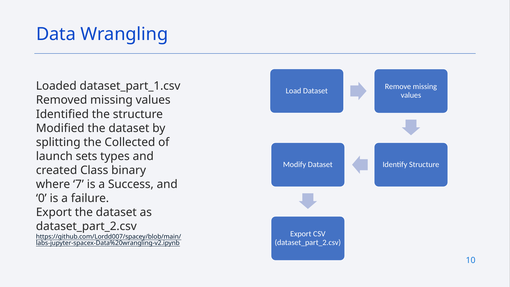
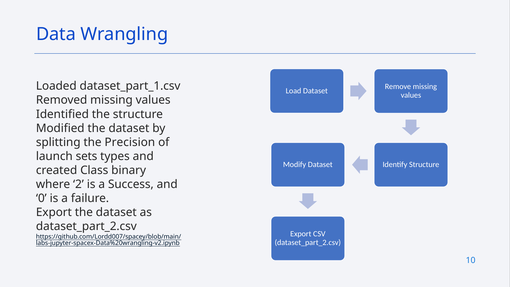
Collected: Collected -> Precision (130, 142)
7: 7 -> 2 (78, 184)
